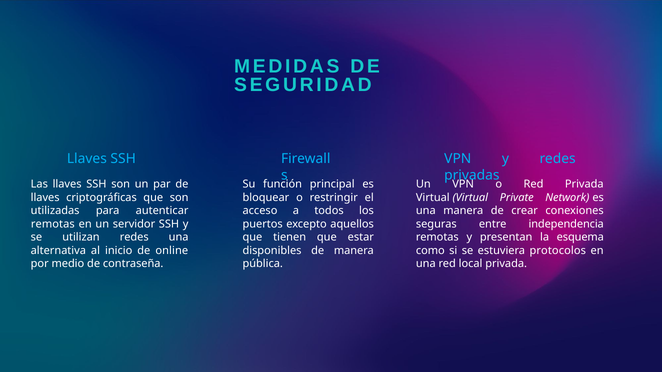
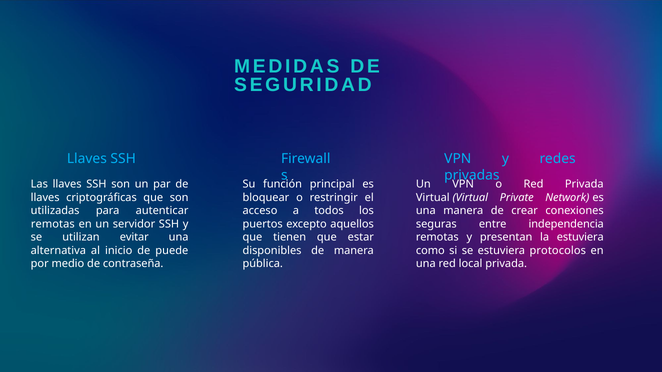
utilizan redes: redes -> evitar (134, 237)
la esquema: esquema -> estuviera (580, 237)
online: online -> puede (172, 251)
